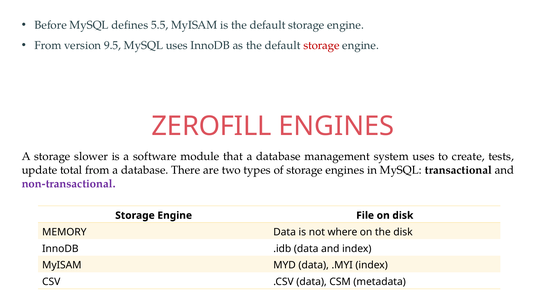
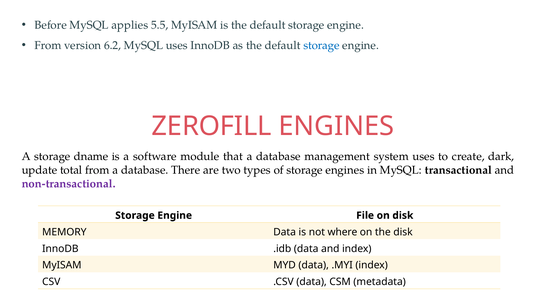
defines: defines -> applies (130, 25)
9.5: 9.5 -> 6.2 (113, 45)
storage colour: red -> blue (321, 45)
slower: slower -> dname (91, 156)
tests: tests -> dark (501, 156)
